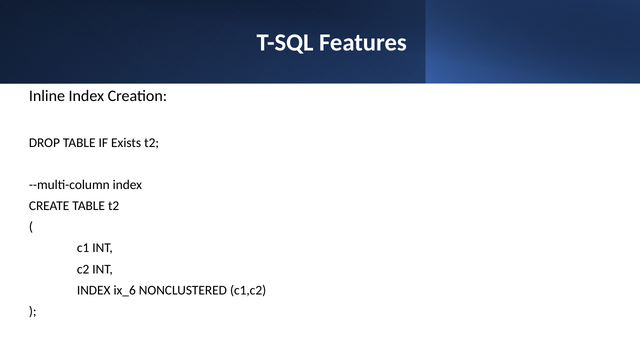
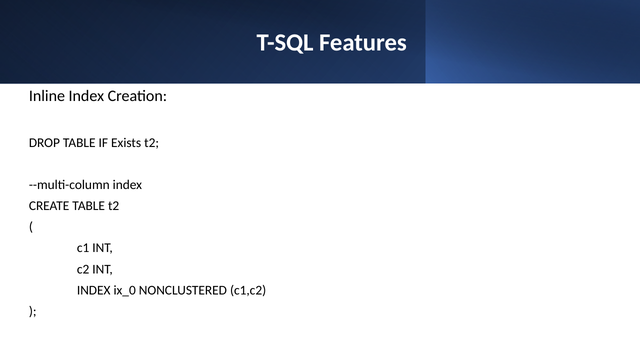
ix_6: ix_6 -> ix_0 (125, 290)
